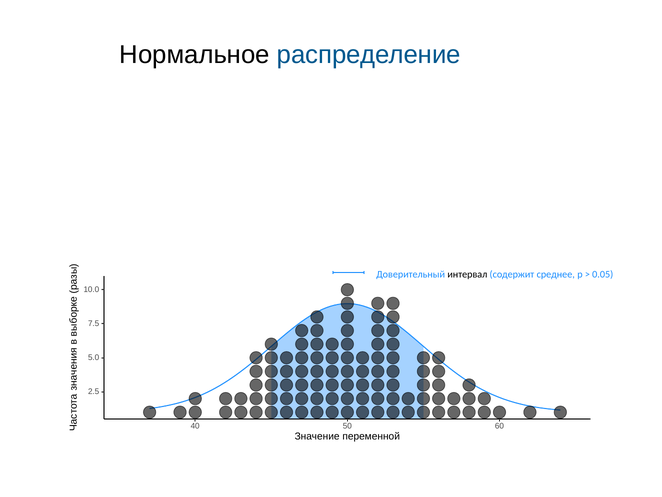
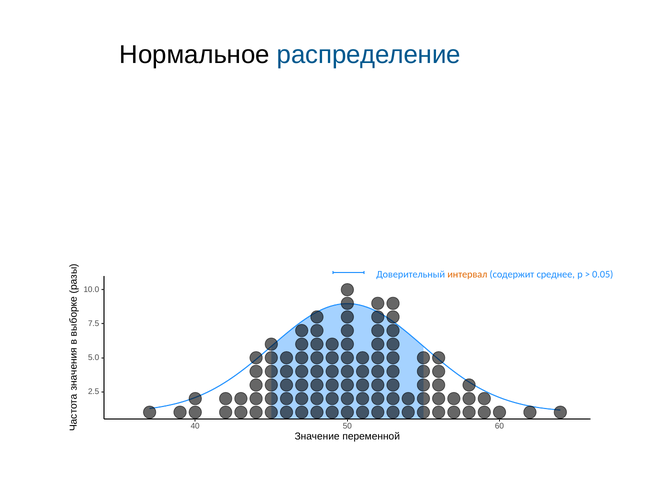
интервал colour: black -> orange (467, 274)
